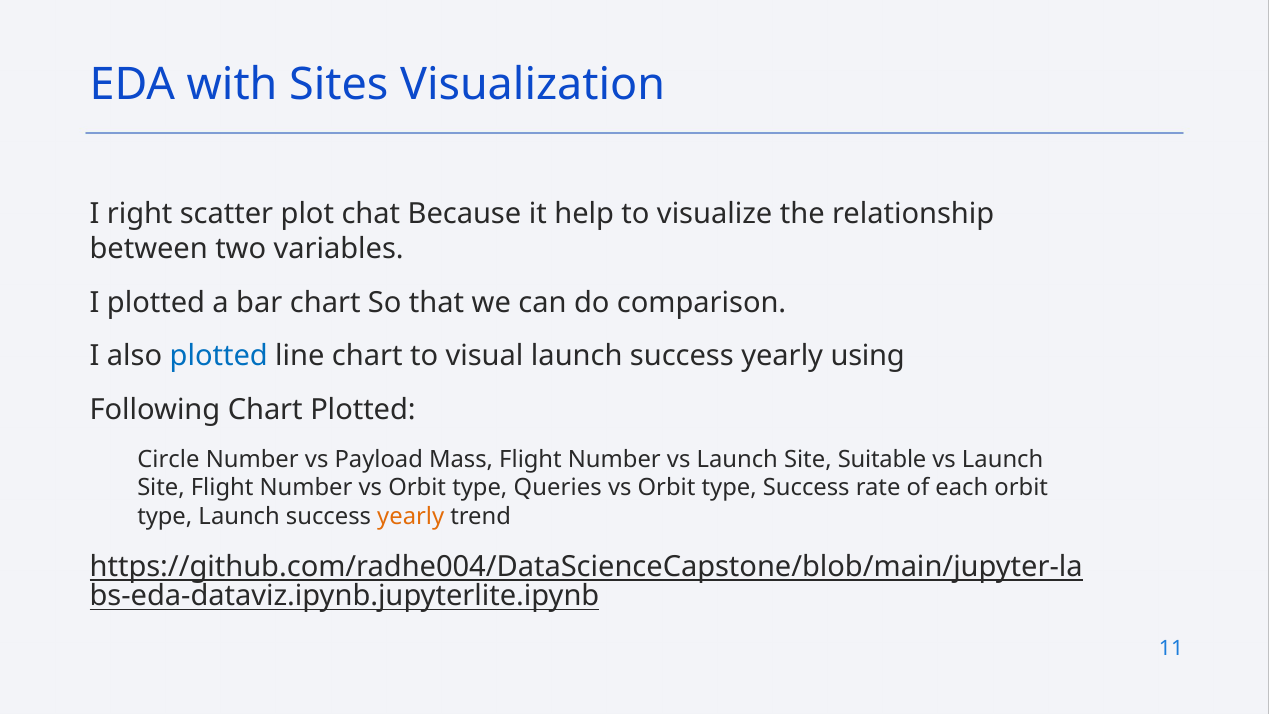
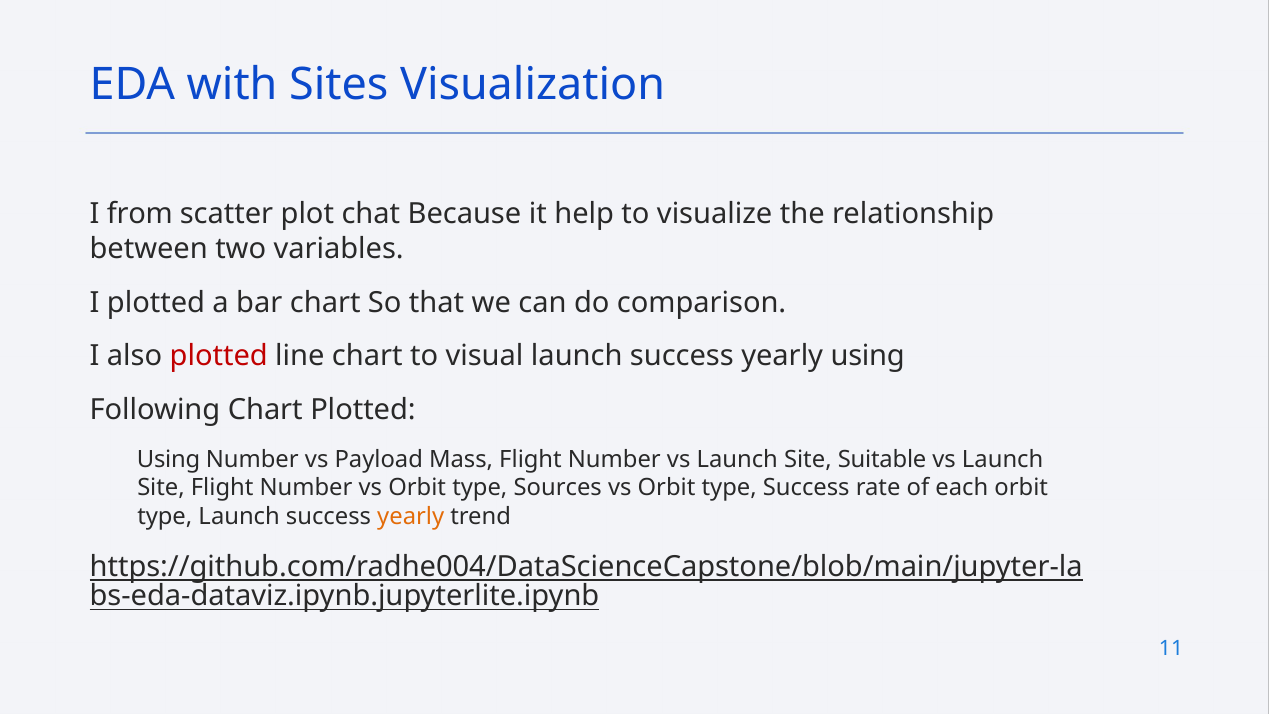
right: right -> from (140, 214)
plotted colour: blue -> red (219, 356)
Circle: Circle -> Using (169, 459)
Queries: Queries -> Sources (558, 488)
